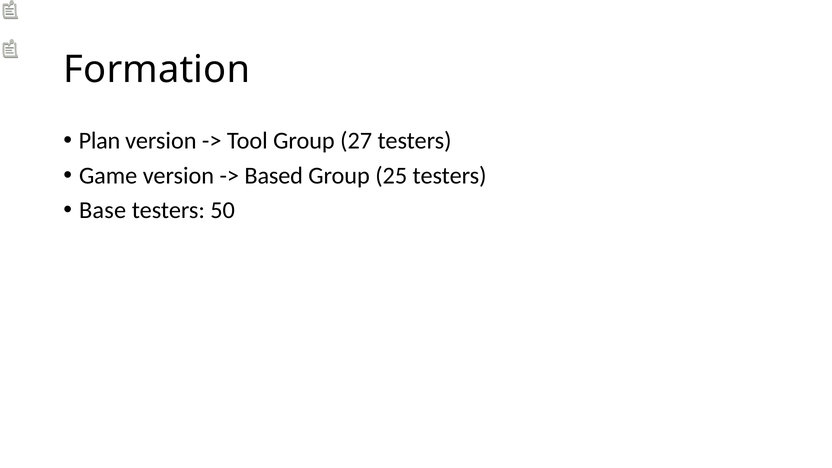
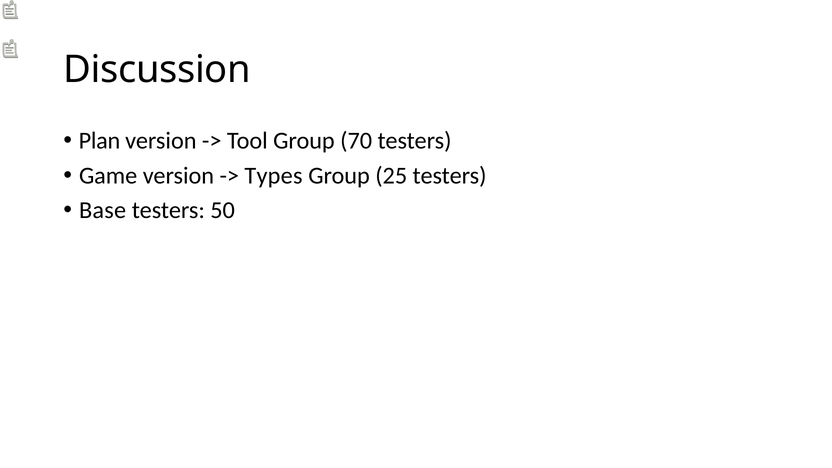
Formation: Formation -> Discussion (157, 70)
27: 27 -> 70 (356, 141)
Based: Based -> Types (274, 176)
